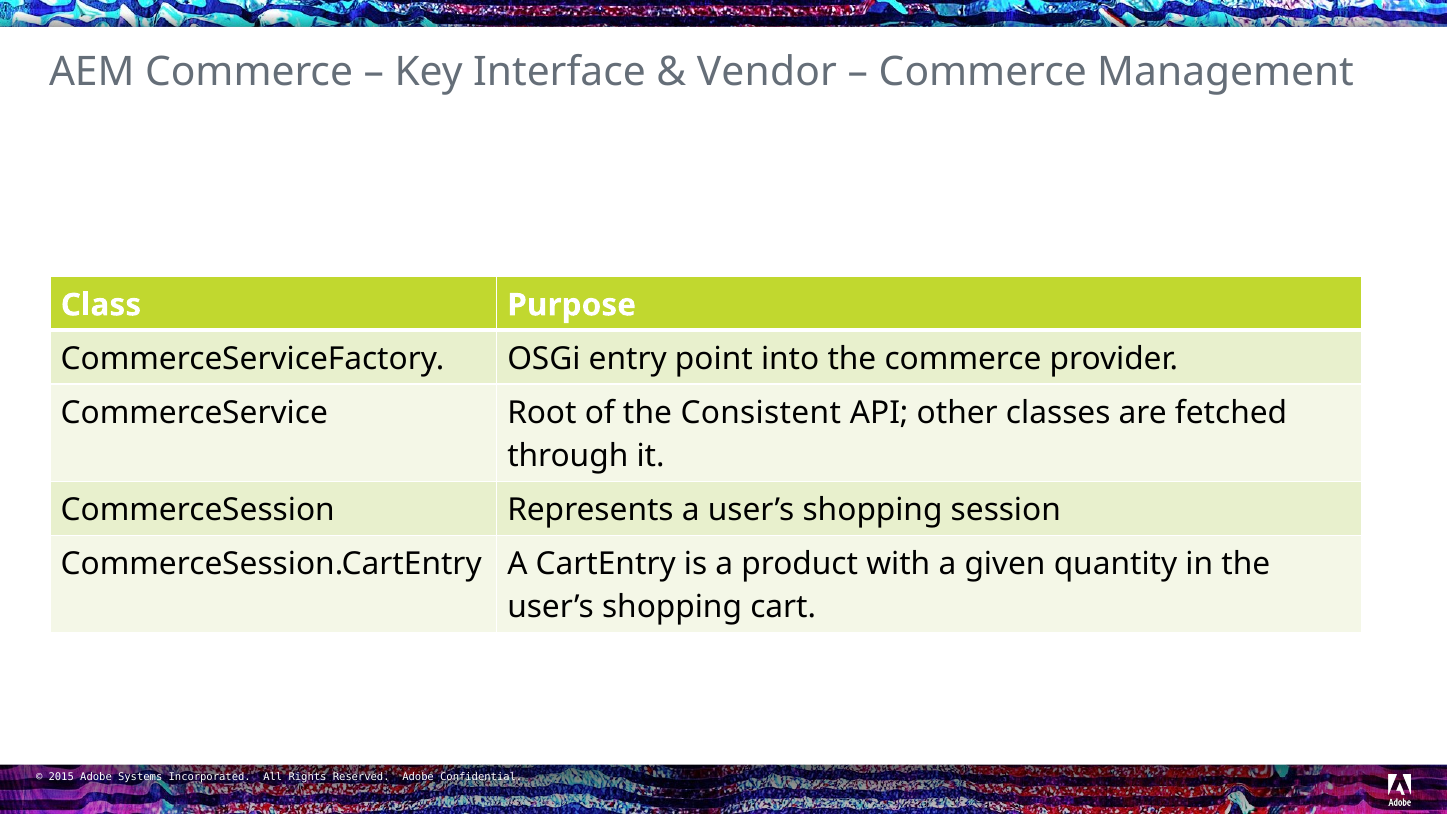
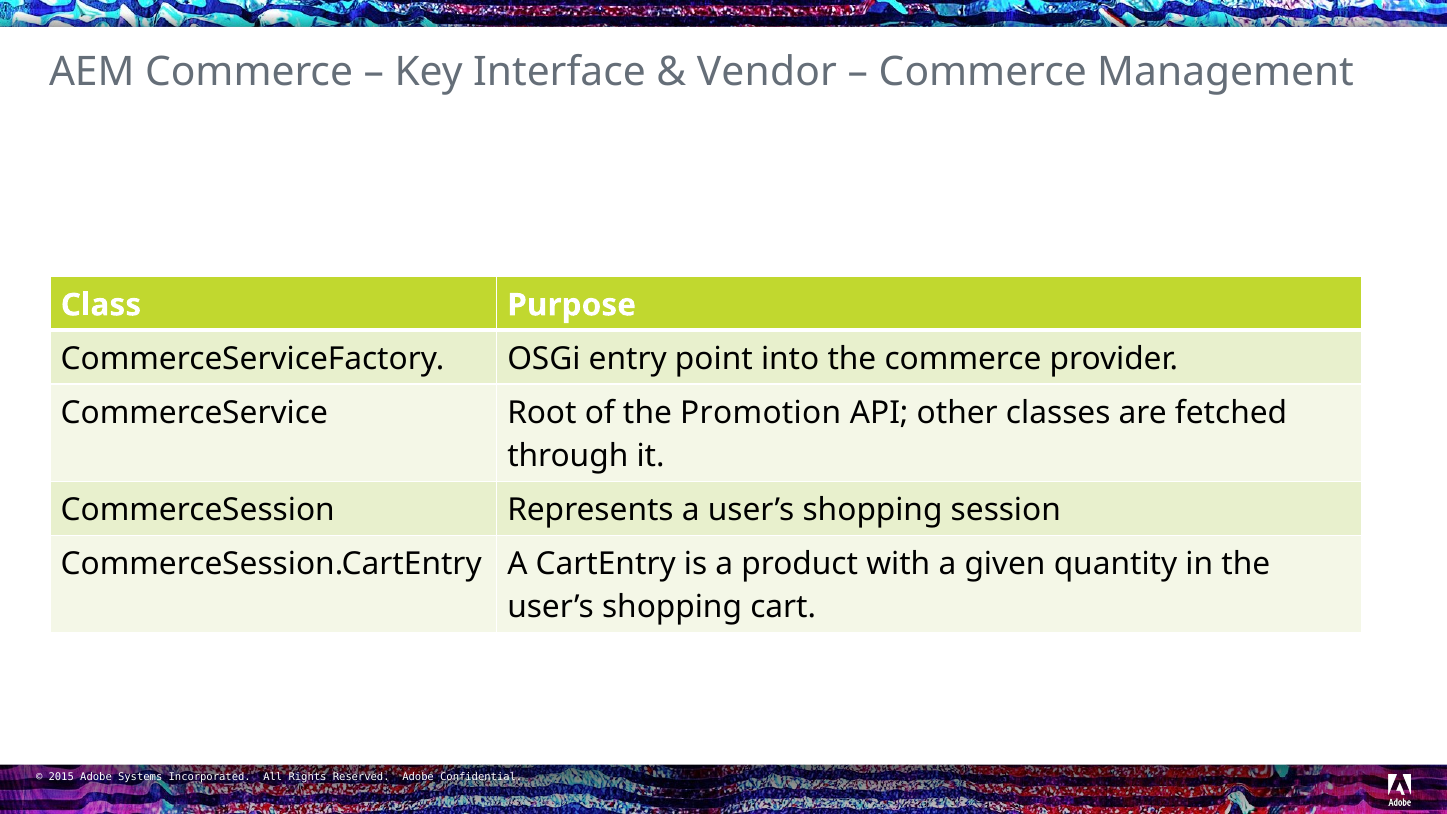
Consistent: Consistent -> Promotion (761, 413)
